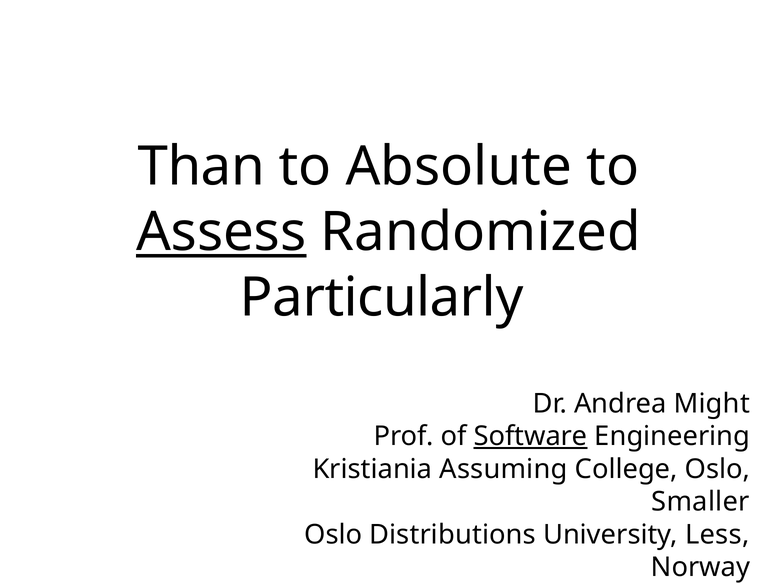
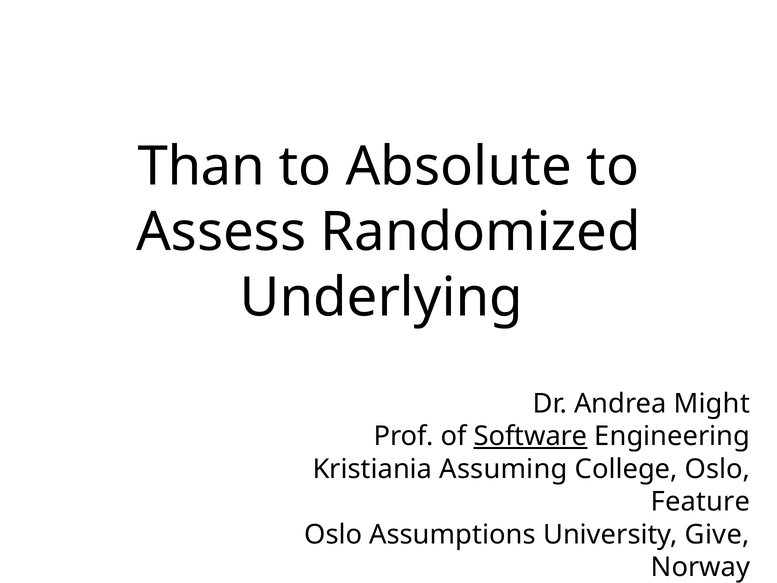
Assess underline: present -> none (221, 232)
Particularly: Particularly -> Underlying (381, 298)
Smaller: Smaller -> Feature (701, 502)
Distributions: Distributions -> Assumptions (453, 534)
Less: Less -> Give (717, 534)
